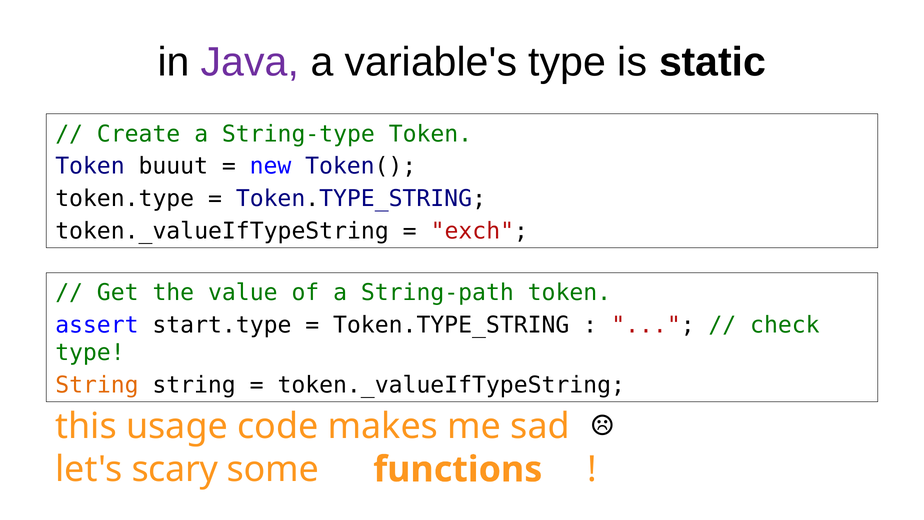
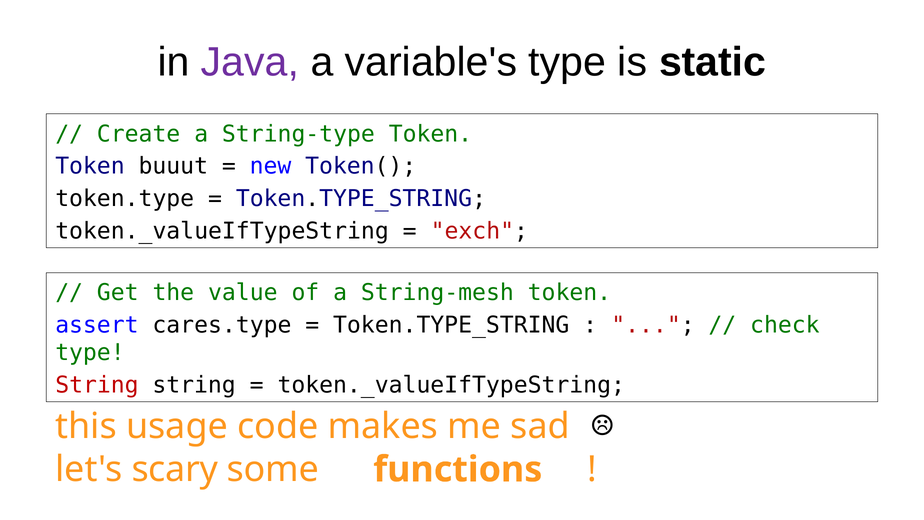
String-path: String-path -> String-mesh (437, 292)
start.type: start.type -> cares.type (222, 325)
String colour: orange -> red (97, 385)
